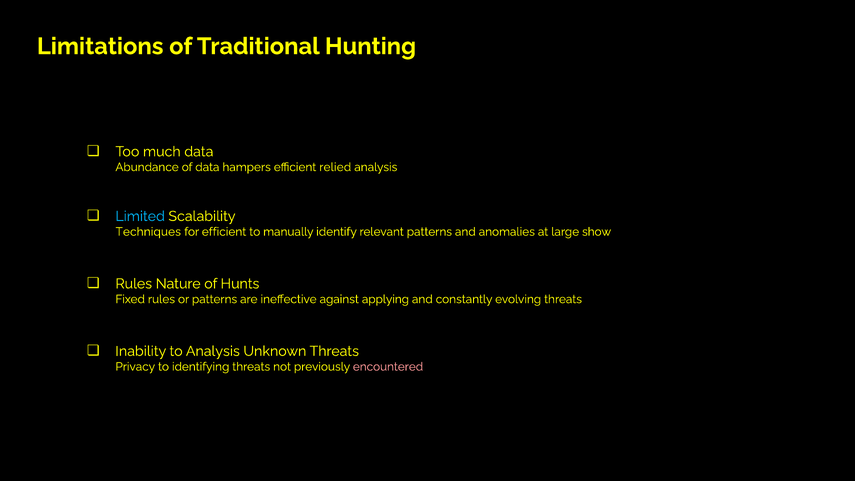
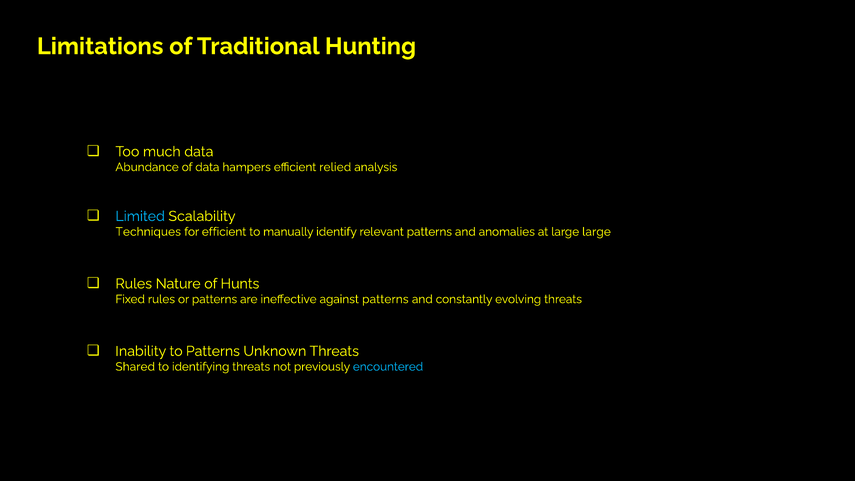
large show: show -> large (596, 232)
against applying: applying -> patterns (385, 299)
to Analysis: Analysis -> Patterns (213, 351)
Privacy: Privacy -> Shared (135, 367)
encountered colour: pink -> light blue (388, 367)
